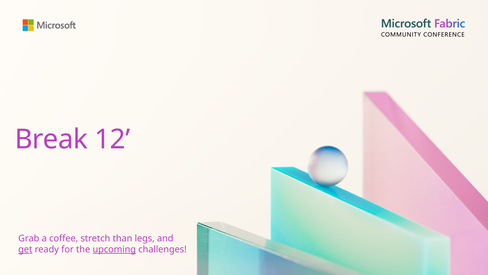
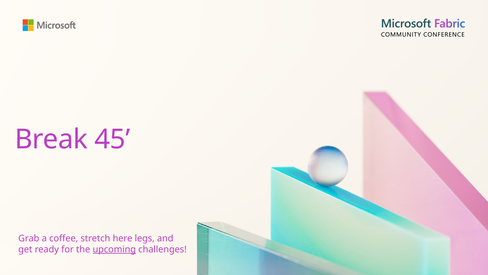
12: 12 -> 45 (112, 139)
than: than -> here (123, 238)
get underline: present -> none (25, 249)
